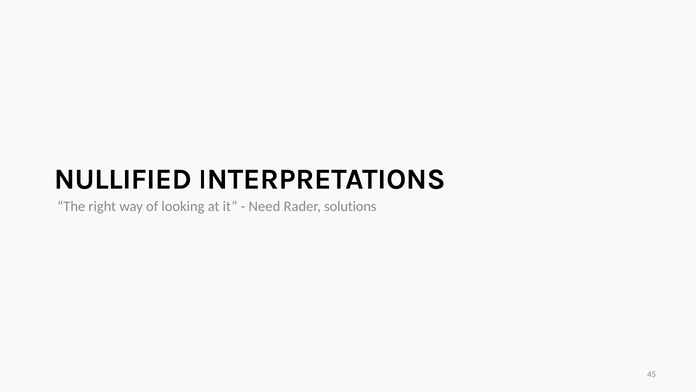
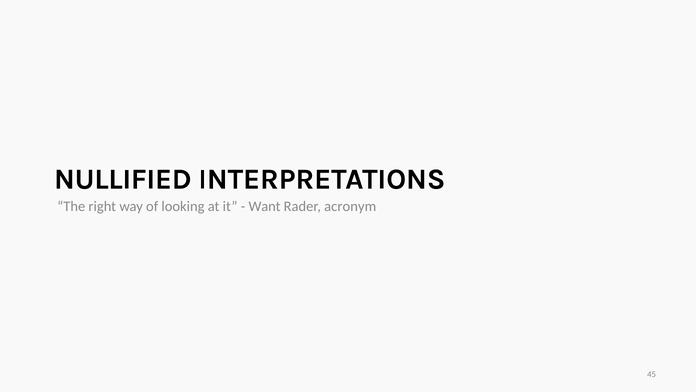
Need: Need -> Want (265, 206)
solutions: solutions -> acronym (350, 206)
